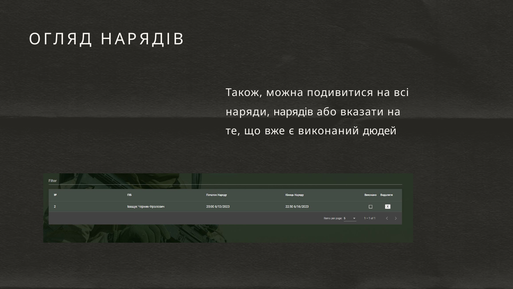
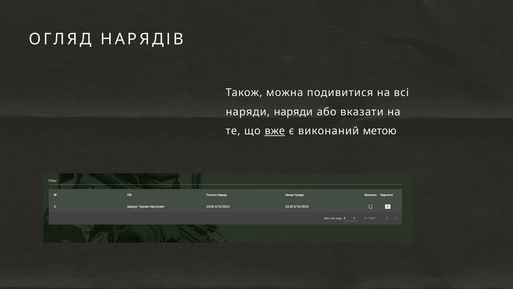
наряди нарядів: нарядів -> наряди (293, 112)
вже underline: none -> present (275, 131)
дюдей: дюдей -> метою (380, 131)
